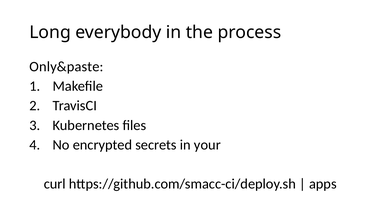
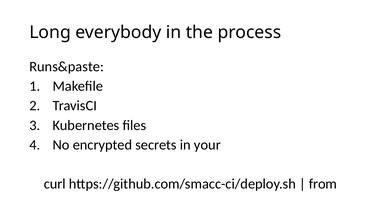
Only&paste: Only&paste -> Runs&paste (67, 67)
apps: apps -> from (323, 184)
